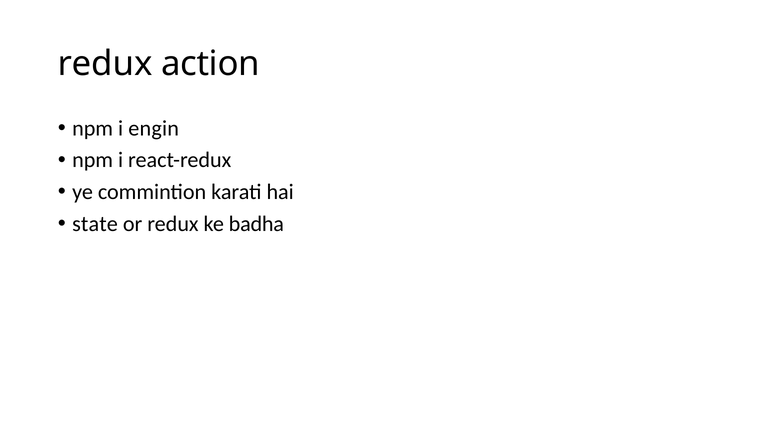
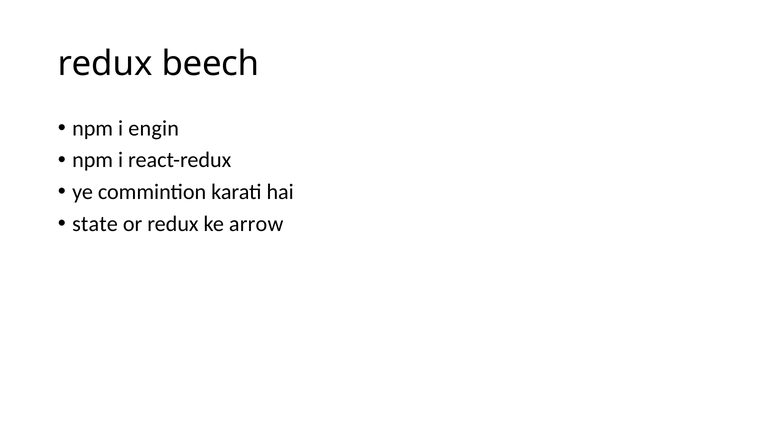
action: action -> beech (210, 64)
badha: badha -> arrow (256, 224)
